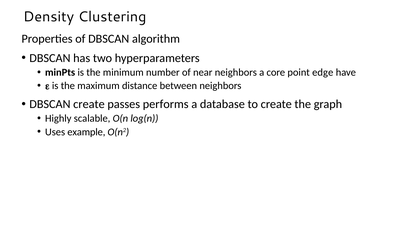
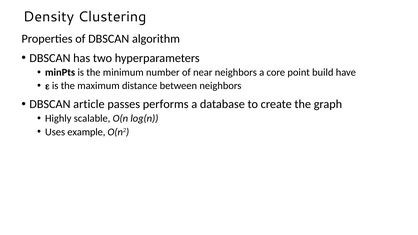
edge: edge -> build (323, 72)
DBSCAN create: create -> article (89, 104)
